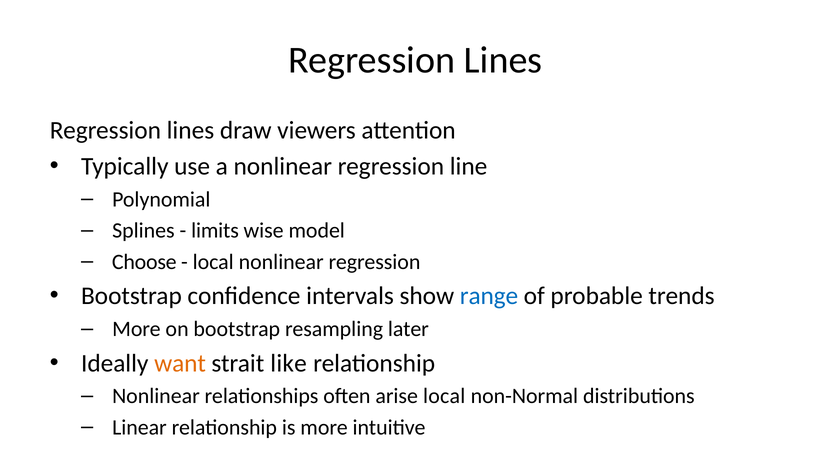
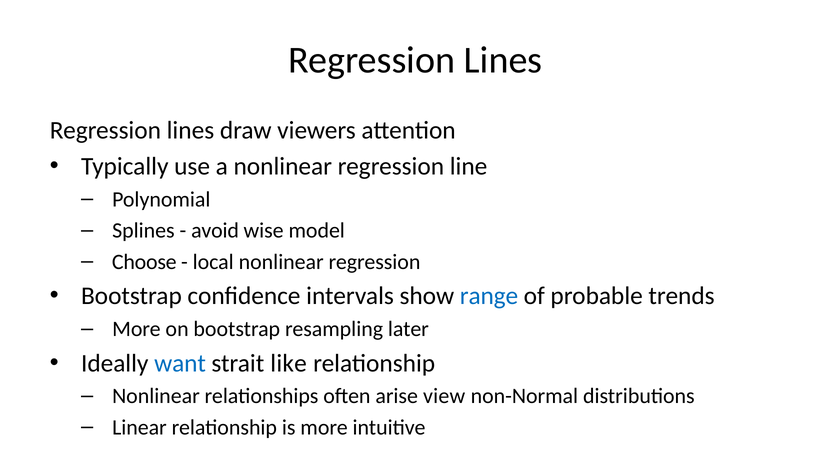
limits: limits -> avoid (215, 230)
want colour: orange -> blue (180, 363)
arise local: local -> view (444, 396)
